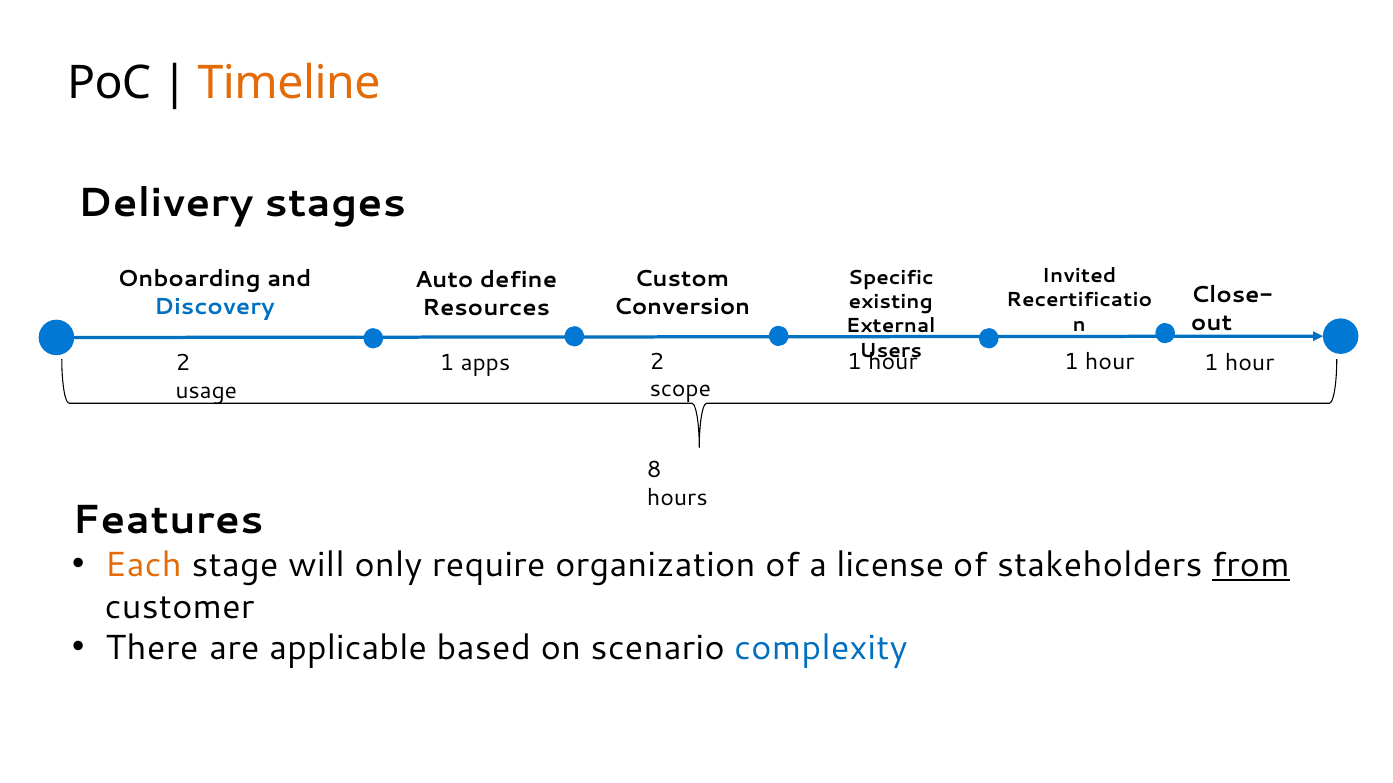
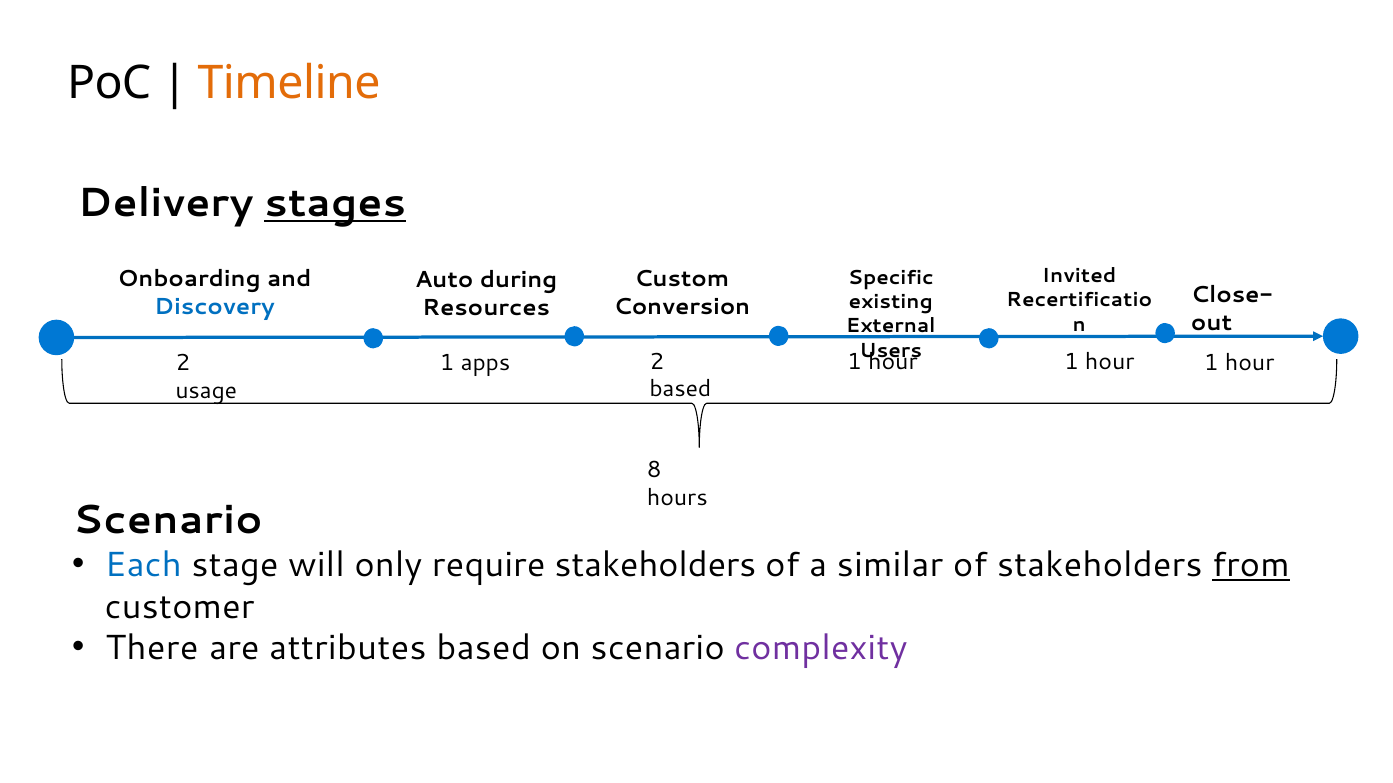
stages underline: none -> present (335, 204)
define: define -> during (519, 280)
scope: scope -> based (680, 390)
Features: Features -> Scenario (168, 520)
Each colour: orange -> blue (143, 565)
require organization: organization -> stakeholders (655, 565)
license: license -> similar (890, 565)
applicable: applicable -> attributes (348, 649)
complexity colour: blue -> purple (821, 649)
